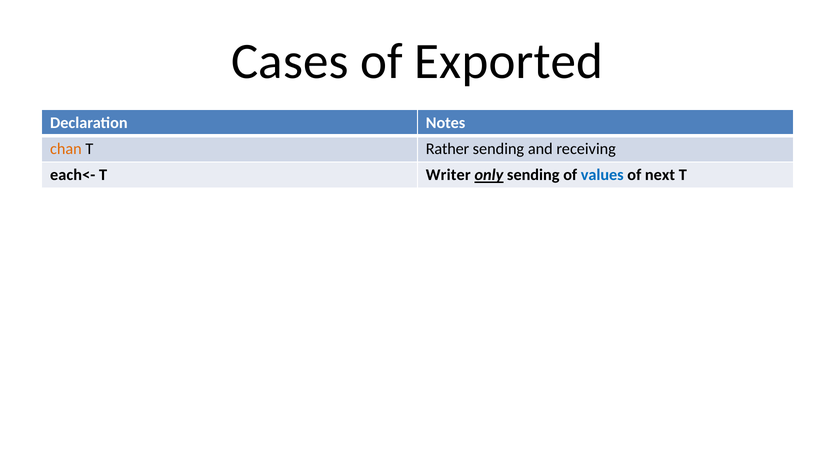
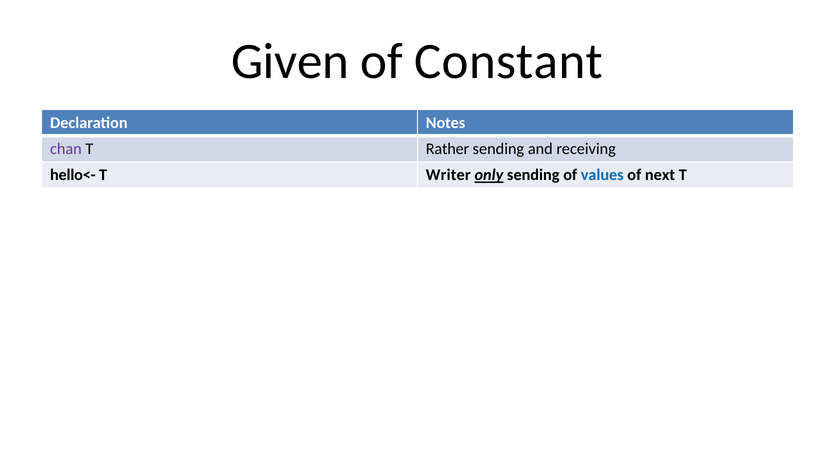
Cases: Cases -> Given (290, 62)
Exported: Exported -> Constant (509, 62)
chan colour: orange -> purple (66, 149)
each<-: each<- -> hello<- (73, 175)
